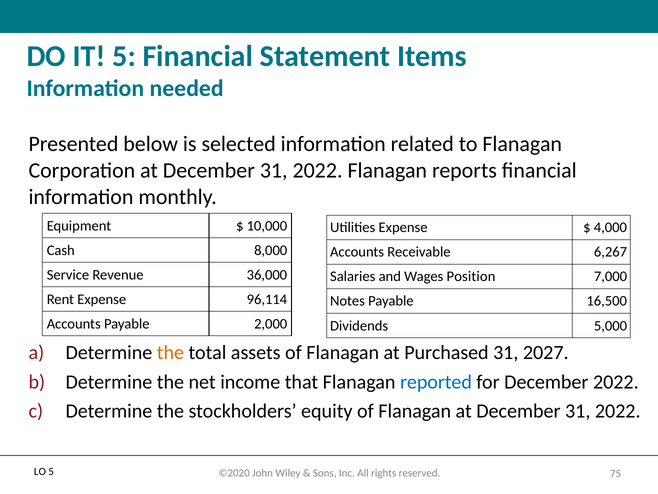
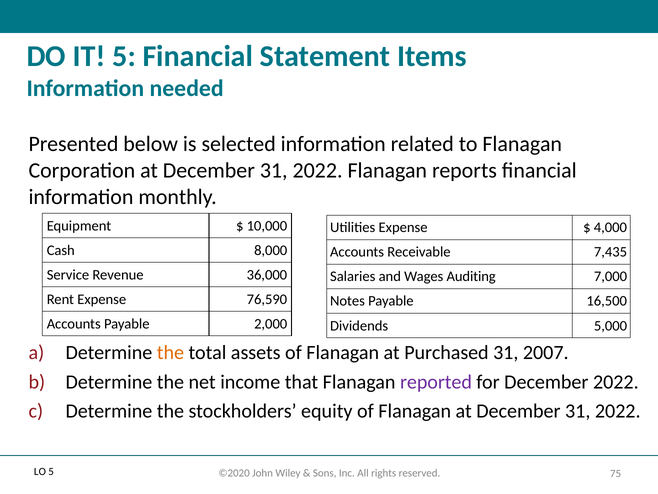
6,267: 6,267 -> 7,435 (611, 252)
Position: Position -> Auditing (471, 276)
96,114: 96,114 -> 76,590 (267, 299)
2027: 2027 -> 2007 (546, 352)
reported colour: blue -> purple (436, 382)
